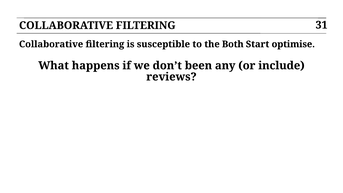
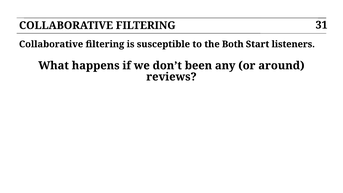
optimise: optimise -> listeners (293, 44)
include: include -> around (281, 65)
